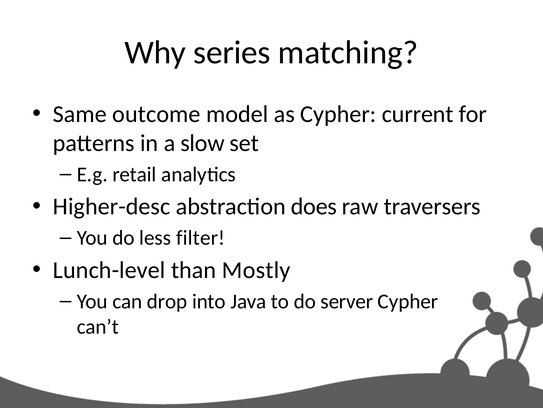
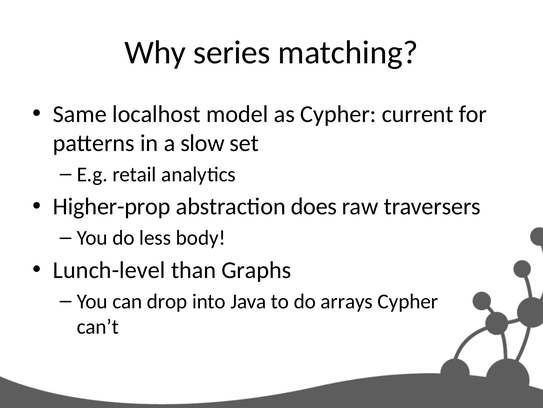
outcome: outcome -> localhost (157, 114)
Higher-desc: Higher-desc -> Higher-prop (112, 206)
filter: filter -> body (201, 237)
Mostly: Mostly -> Graphs (256, 270)
server: server -> arrays (347, 301)
